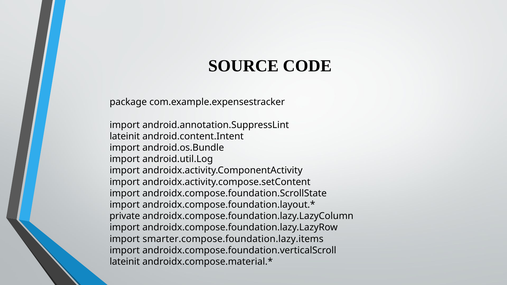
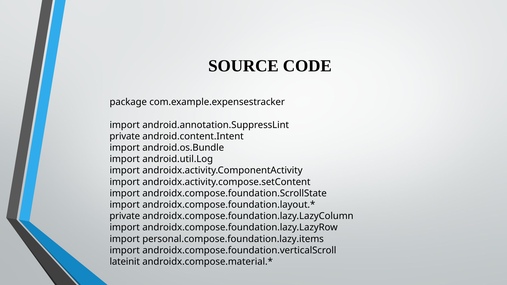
lateinit: lateinit -> private (125, 136)
smarter.compose.foundation.lazy.items: smarter.compose.foundation.lazy.items -> personal.compose.foundation.lazy.items (233, 239)
